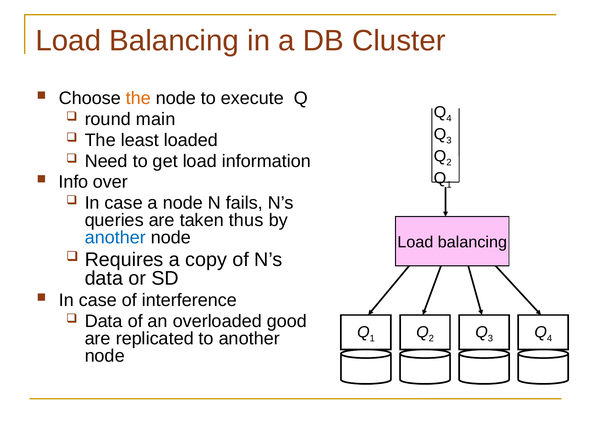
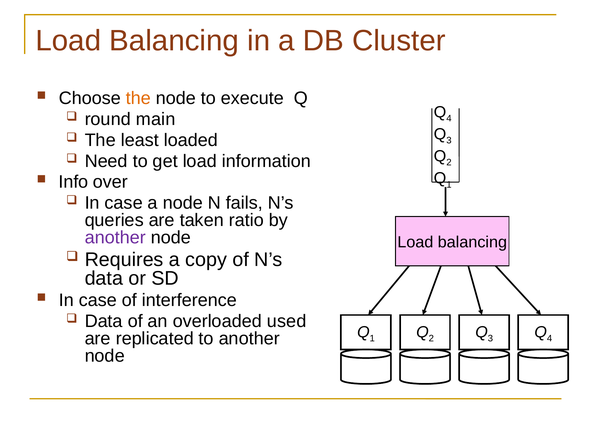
thus: thus -> ratio (246, 220)
another colour: blue -> purple (115, 238)
good: good -> used (287, 321)
